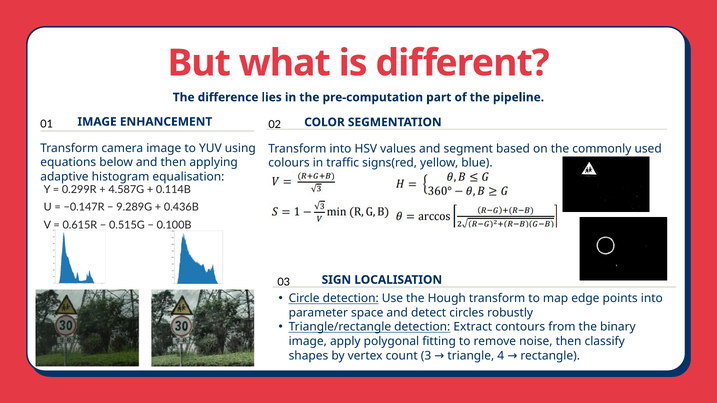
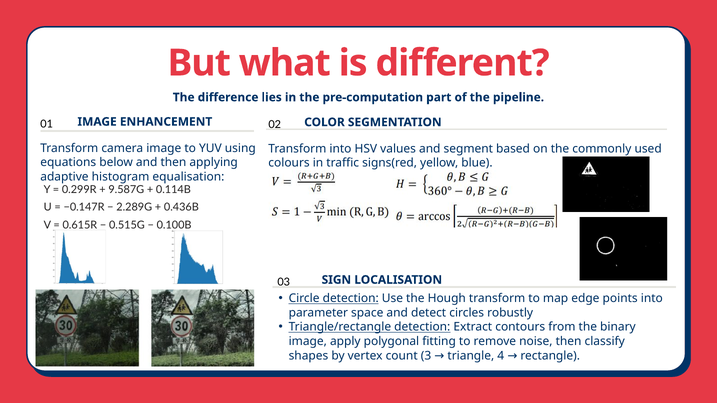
4.587G: 4.587G -> 9.587G (126, 190)
9.289G: 9.289G -> 2.289G (134, 208)
